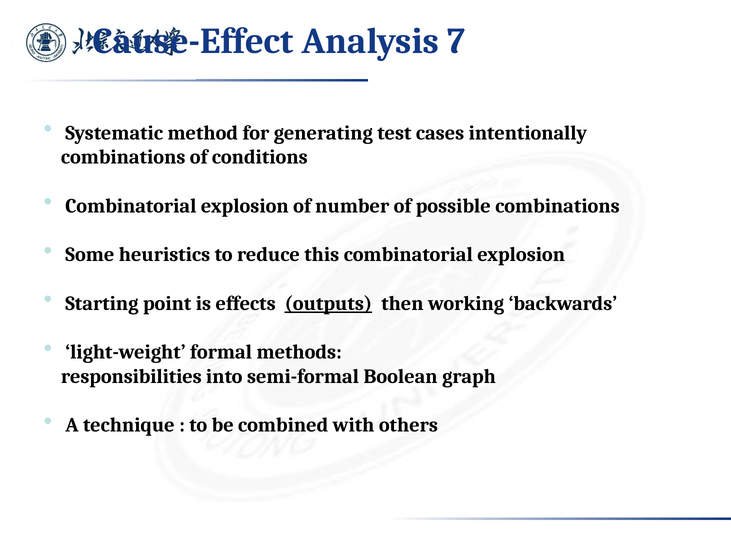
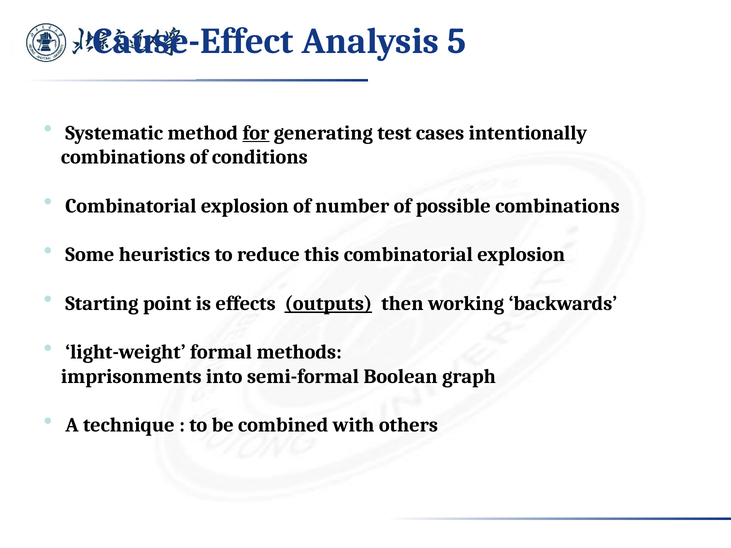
7: 7 -> 5 (457, 41)
for underline: none -> present (256, 133)
responsibilities: responsibilities -> imprisonments (131, 377)
